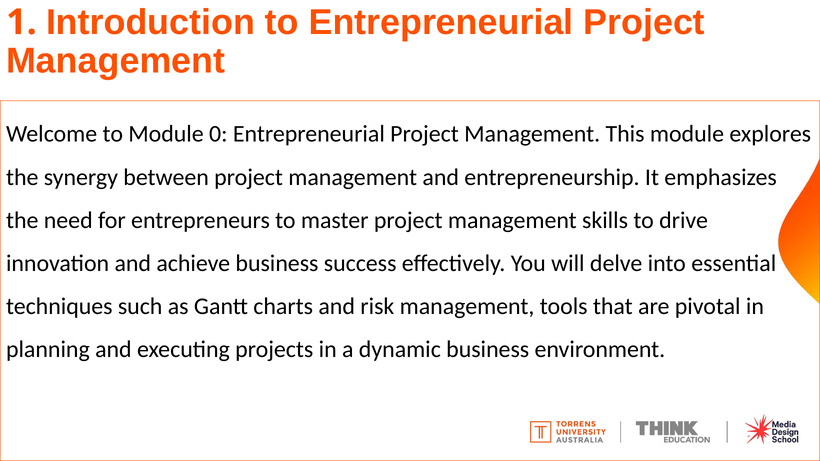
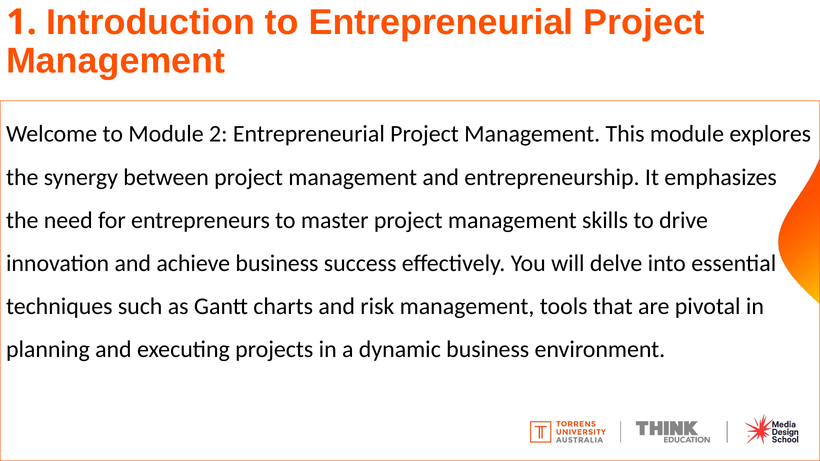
0: 0 -> 2 (218, 134)
